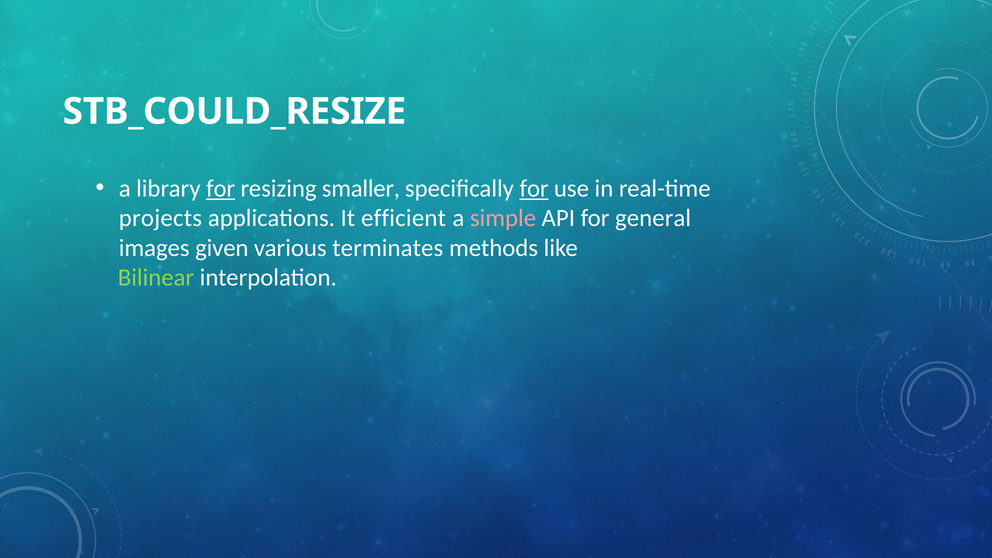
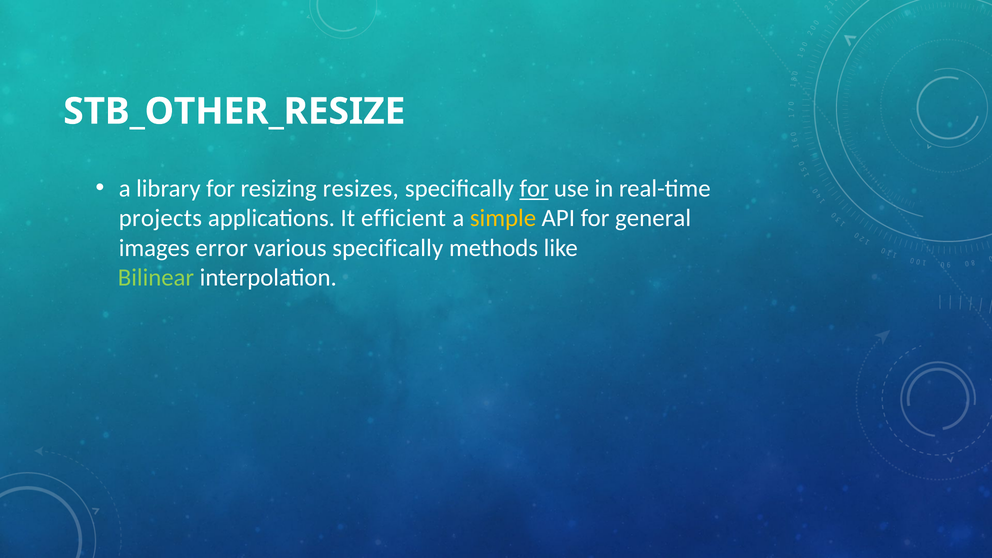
STB_COULD_RESIZE: STB_COULD_RESIZE -> STB_OTHER_RESIZE (234, 111)
for underline: present -> none (221, 188)
smaller: smaller -> resizes (361, 188)
simple colour: pink -> yellow (503, 218)
given: given -> error (222, 248)
various terminates: terminates -> specifically (388, 248)
